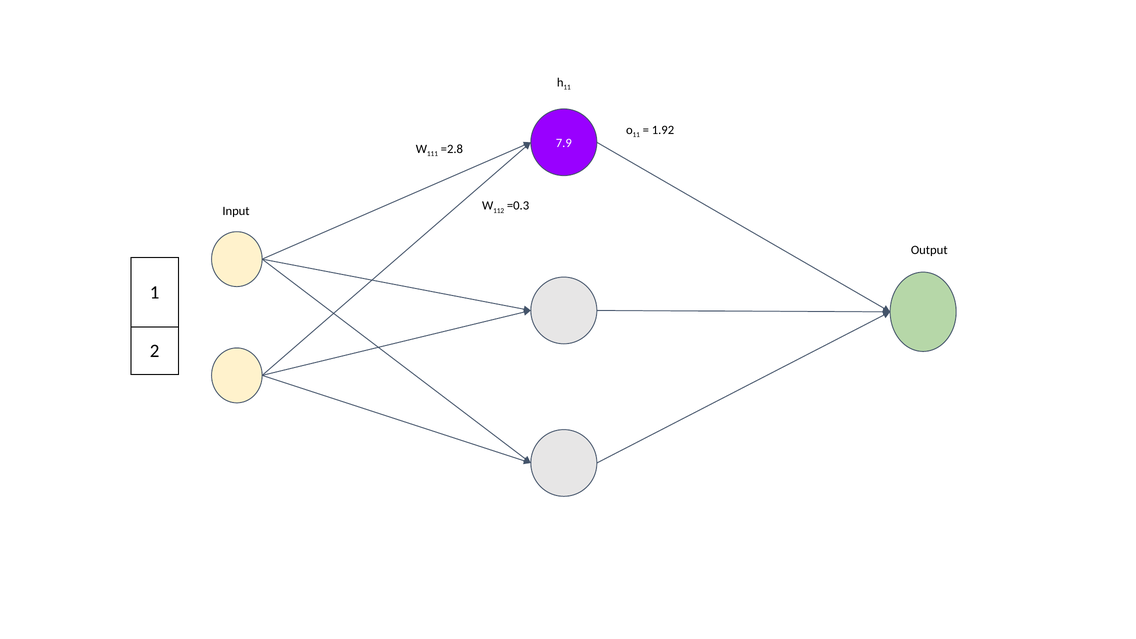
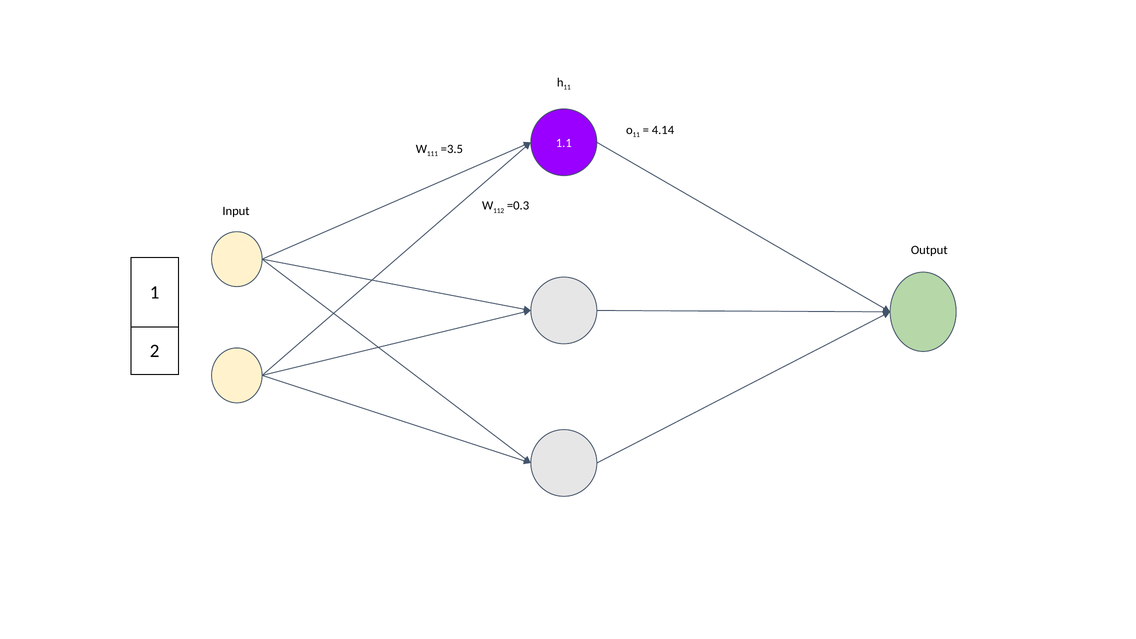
1.92: 1.92 -> 4.14 (663, 130)
7.9: 7.9 -> 1.1 (564, 143)
=2.8: =2.8 -> =3.5 (452, 149)
